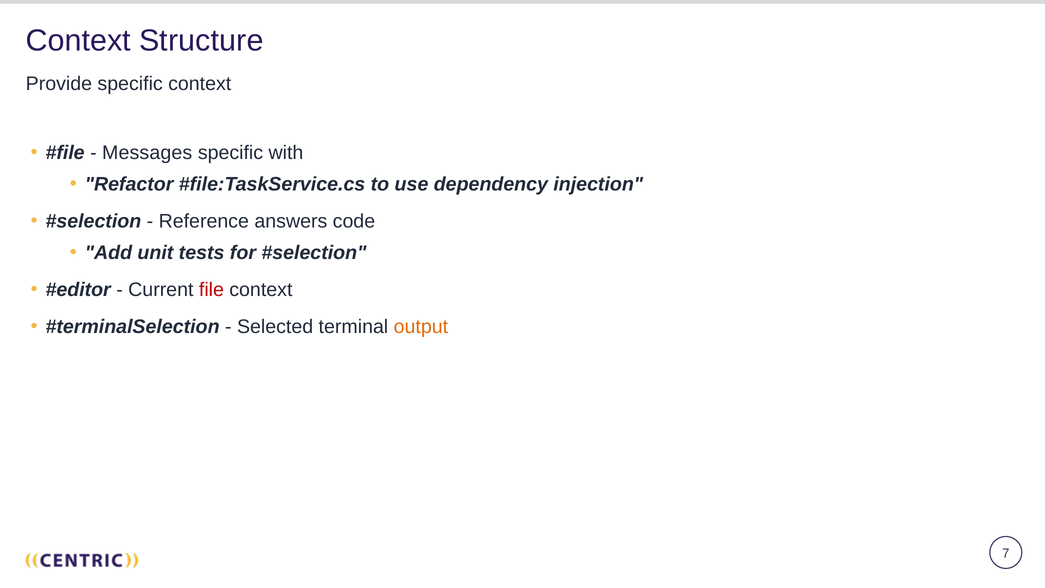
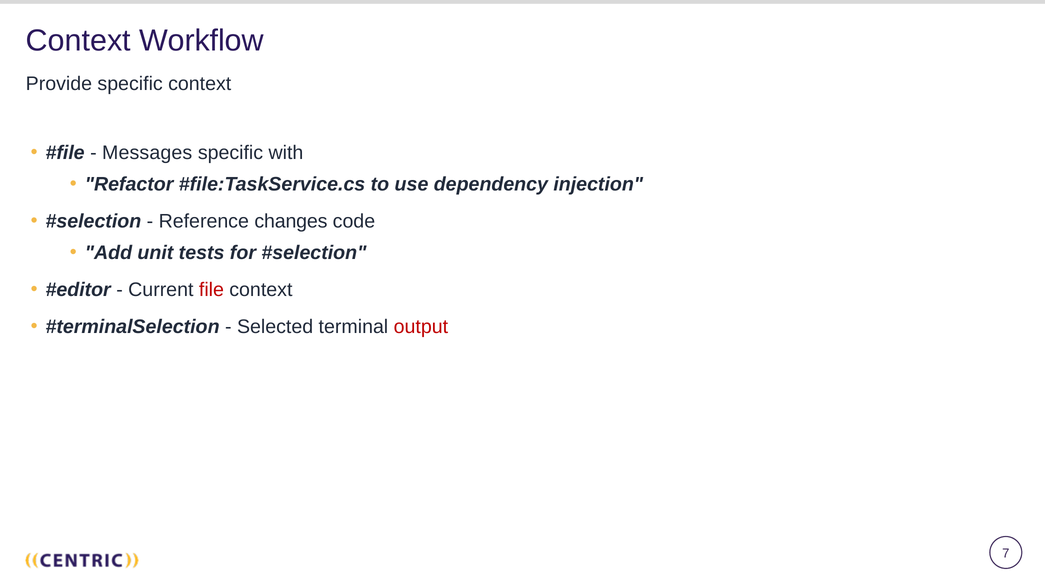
Structure: Structure -> Workflow (201, 41)
answers: answers -> changes (291, 221)
output colour: orange -> red (421, 327)
